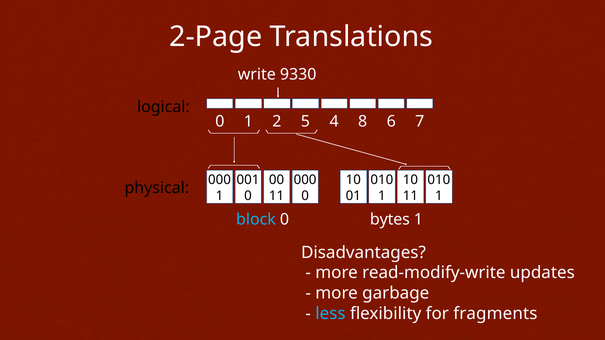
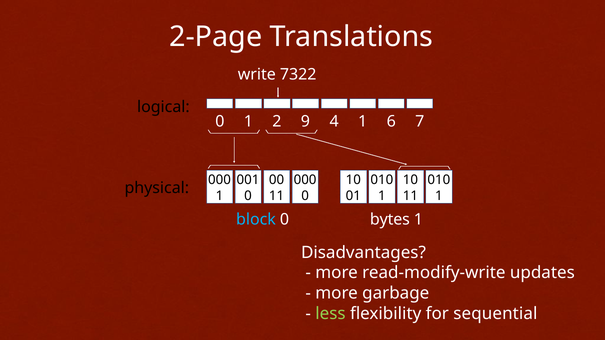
9330: 9330 -> 7322 (298, 75)
5: 5 -> 9 (305, 121)
4 8: 8 -> 1 (363, 121)
less colour: light blue -> light green (330, 314)
fragments: fragments -> sequential (495, 314)
